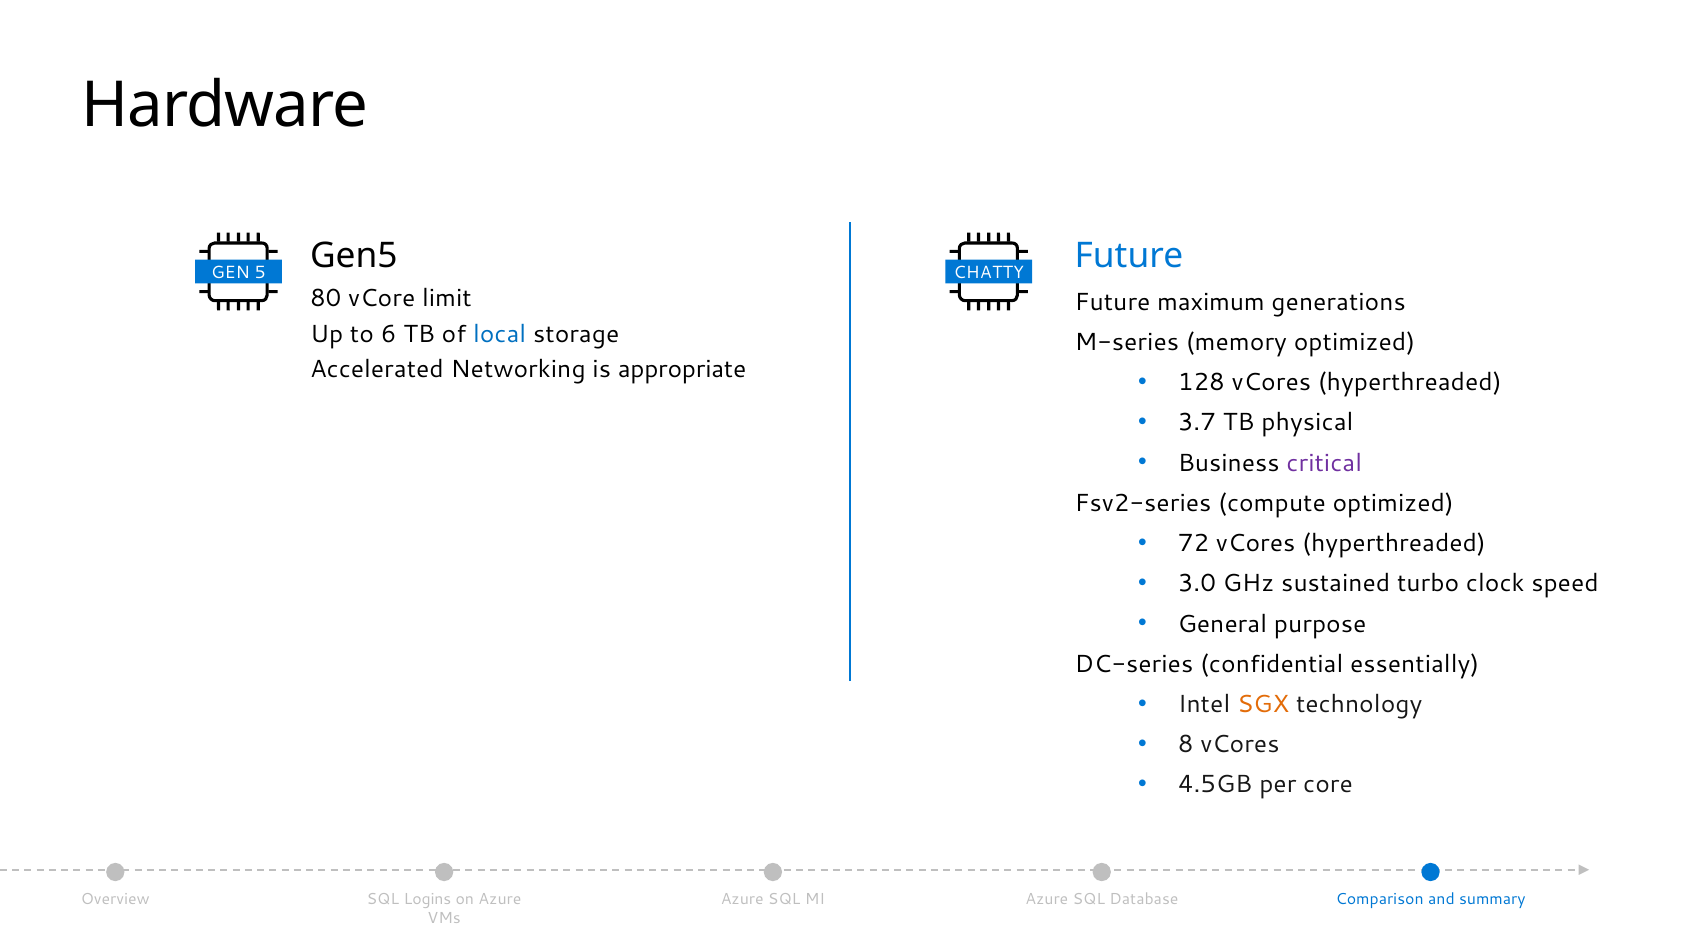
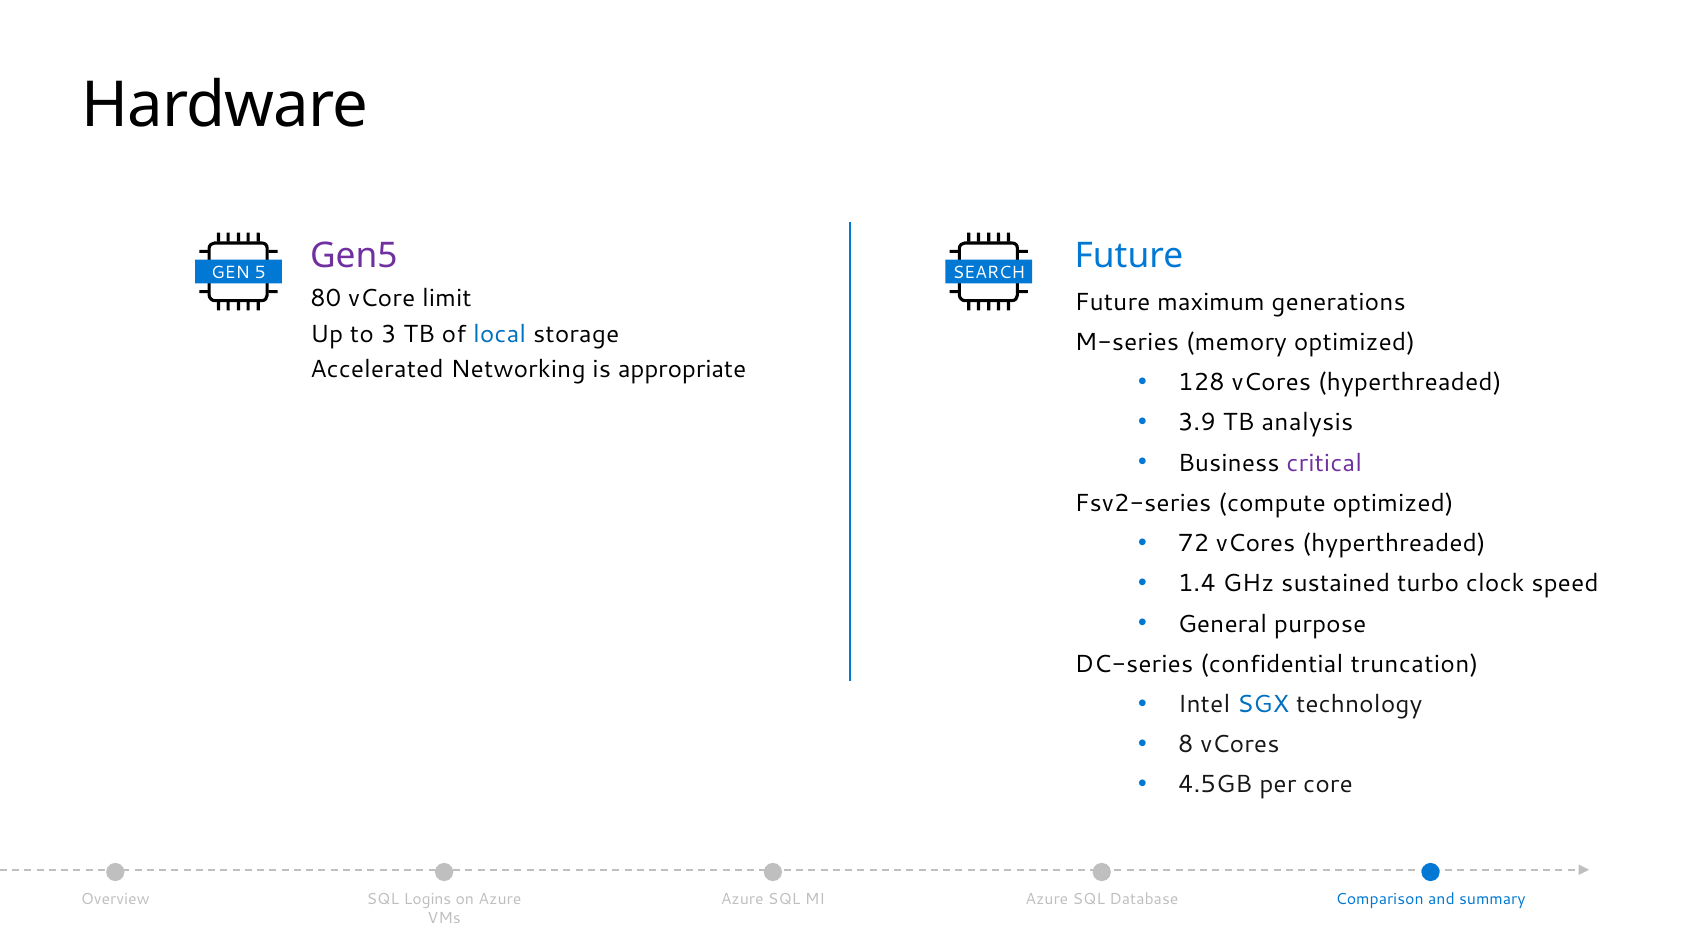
Gen5 colour: black -> purple (354, 256)
CHATTY: CHATTY -> SEARCH (989, 273)
6: 6 -> 3 (389, 334)
3.7: 3.7 -> 3.9 (1197, 423)
physical: physical -> analysis (1307, 423)
3.0: 3.0 -> 1.4 (1197, 584)
essentially: essentially -> truncation (1415, 664)
SGX colour: orange -> blue (1263, 705)
